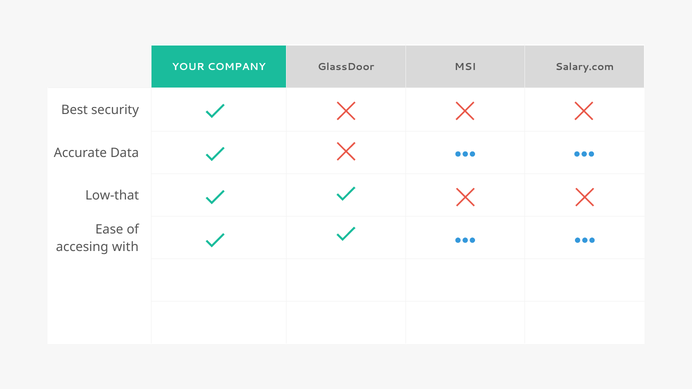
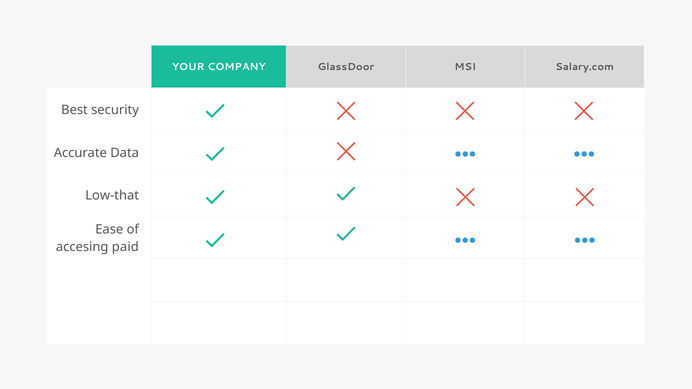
with: with -> paid (125, 247)
